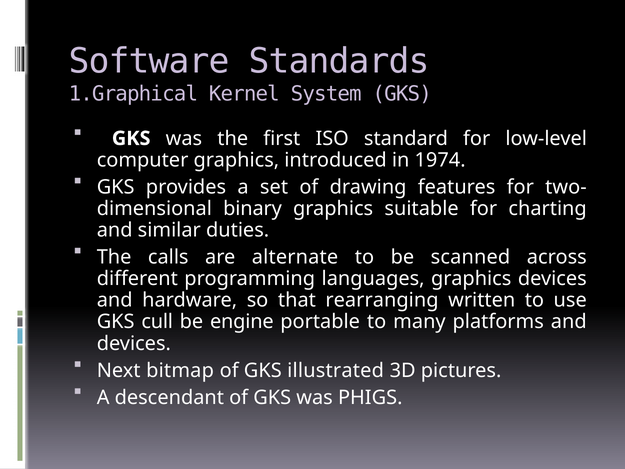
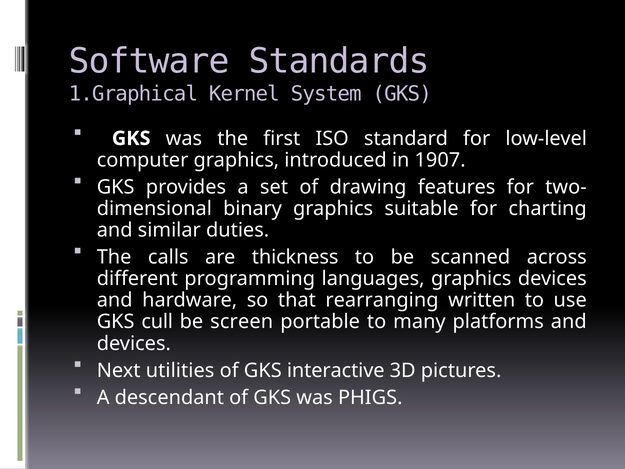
1974: 1974 -> 1907 (440, 160)
alternate: alternate -> thickness (295, 257)
engine: engine -> screen (242, 322)
bitmap: bitmap -> utilities (180, 370)
illustrated: illustrated -> interactive (336, 370)
